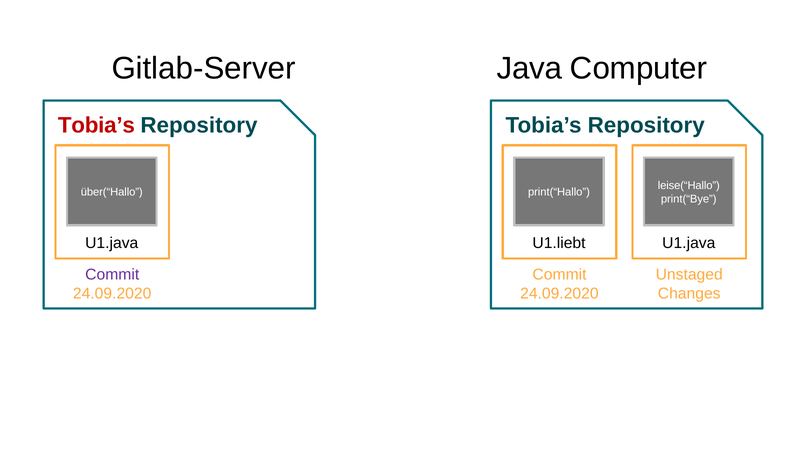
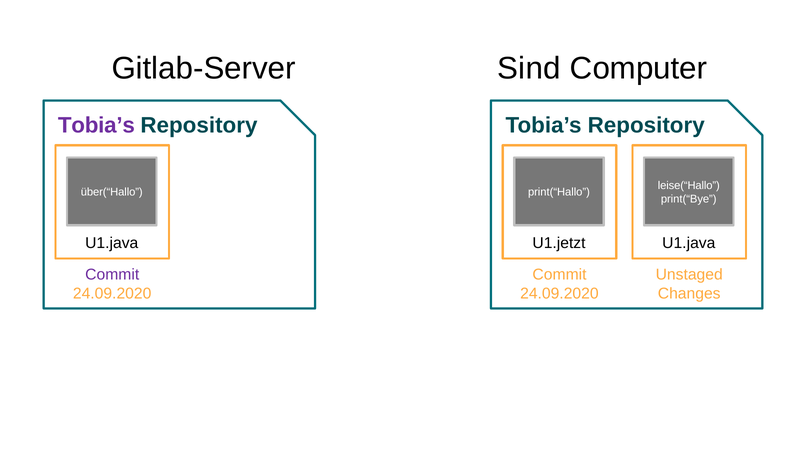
Java: Java -> Sind (529, 68)
Tobia’s colour: red -> purple (96, 126)
U1.liebt: U1.liebt -> U1.jetzt (559, 244)
